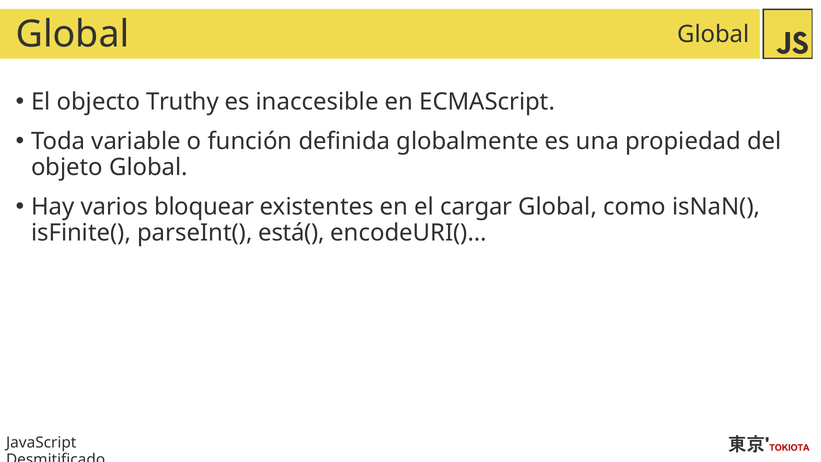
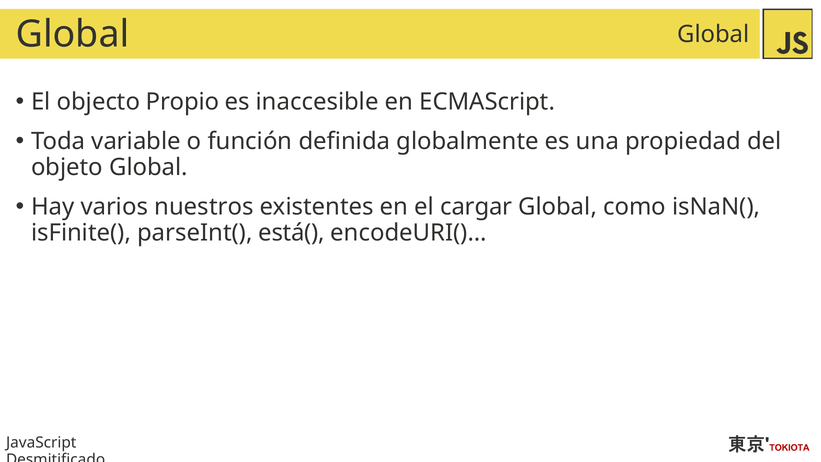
Truthy: Truthy -> Propio (183, 102)
bloquear: bloquear -> nuestros (204, 207)
